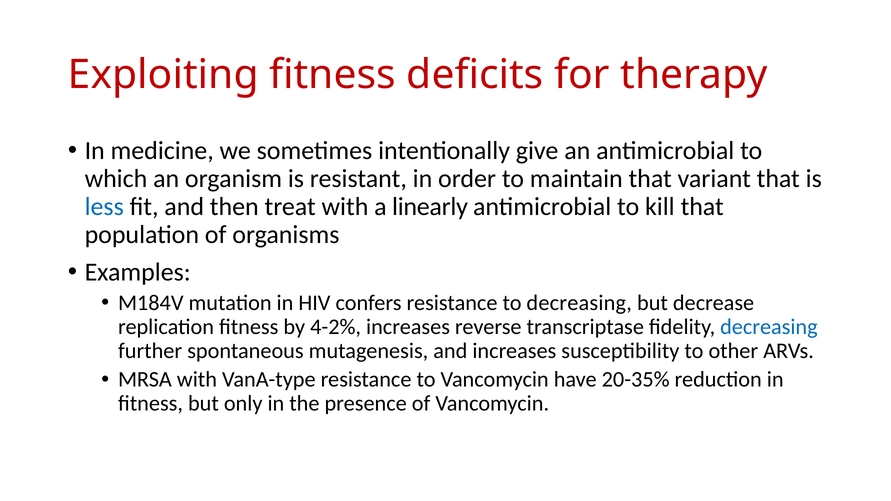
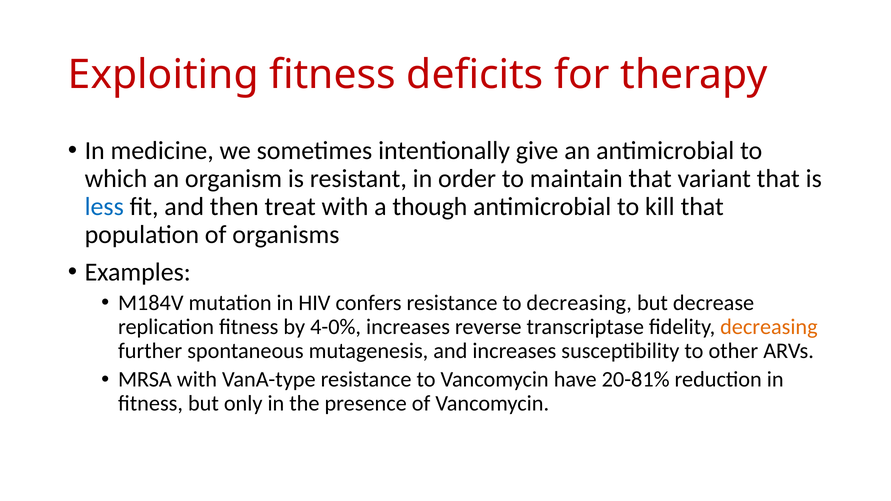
linearly: linearly -> though (430, 207)
4-2%: 4-2% -> 4-0% (336, 327)
decreasing colour: blue -> orange (769, 327)
20-35%: 20-35% -> 20-81% (636, 380)
